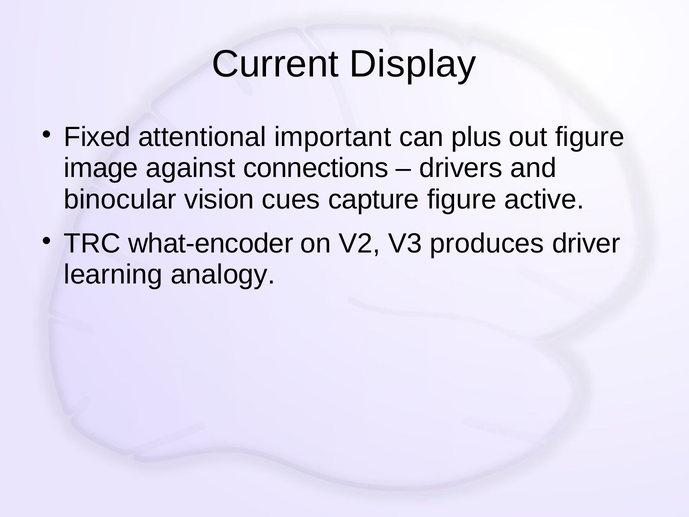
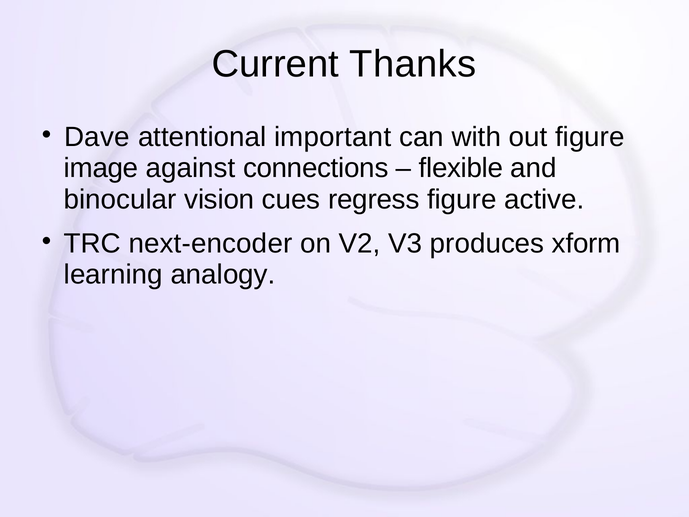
Display: Display -> Thanks (413, 64)
Fixed: Fixed -> Dave (97, 137)
plus: plus -> with (476, 137)
drivers: drivers -> flexible (461, 168)
capture: capture -> regress (374, 200)
what-encoder: what-encoder -> next-encoder (211, 243)
driver: driver -> xform (586, 243)
